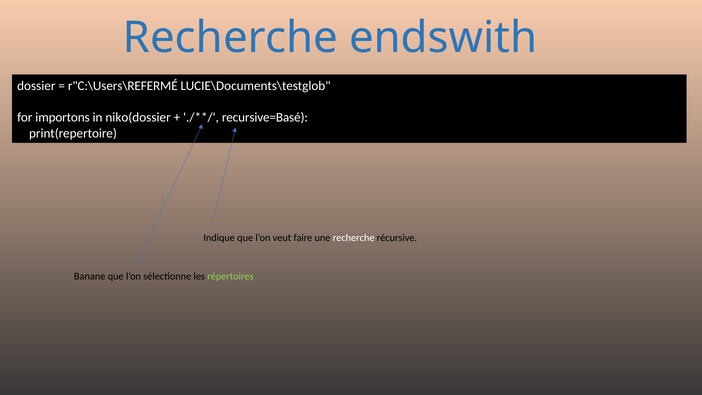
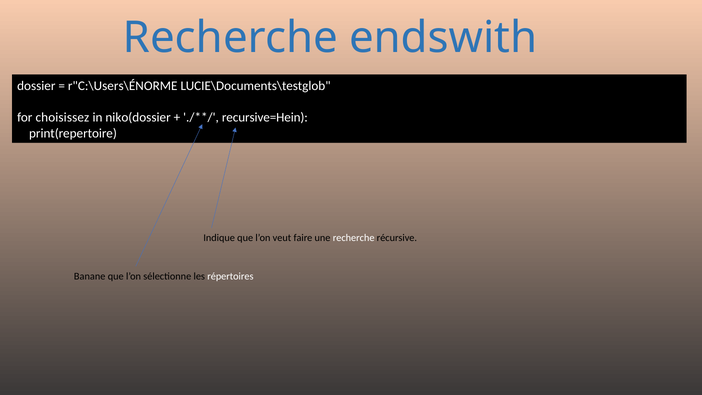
r"C:\Users\REFERMÉ: r"C:\Users\REFERMÉ -> r"C:\Users\ÉNORME (123, 86)
importons: importons -> choisissez (62, 117)
recursive=Basé: recursive=Basé -> recursive=Hein (265, 117)
répertoires colour: light green -> white (230, 276)
